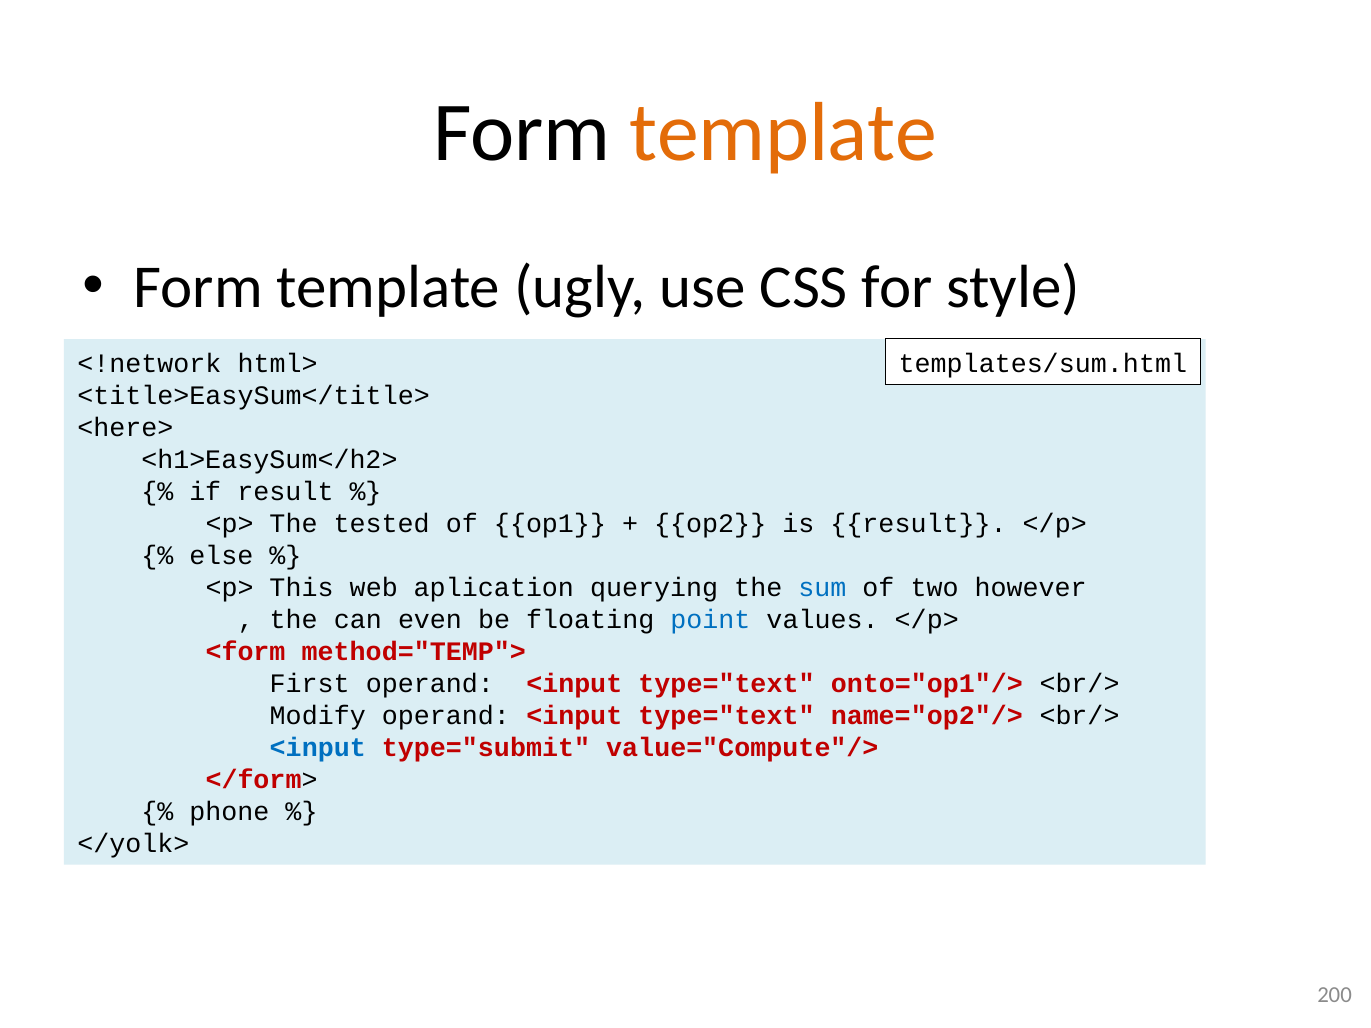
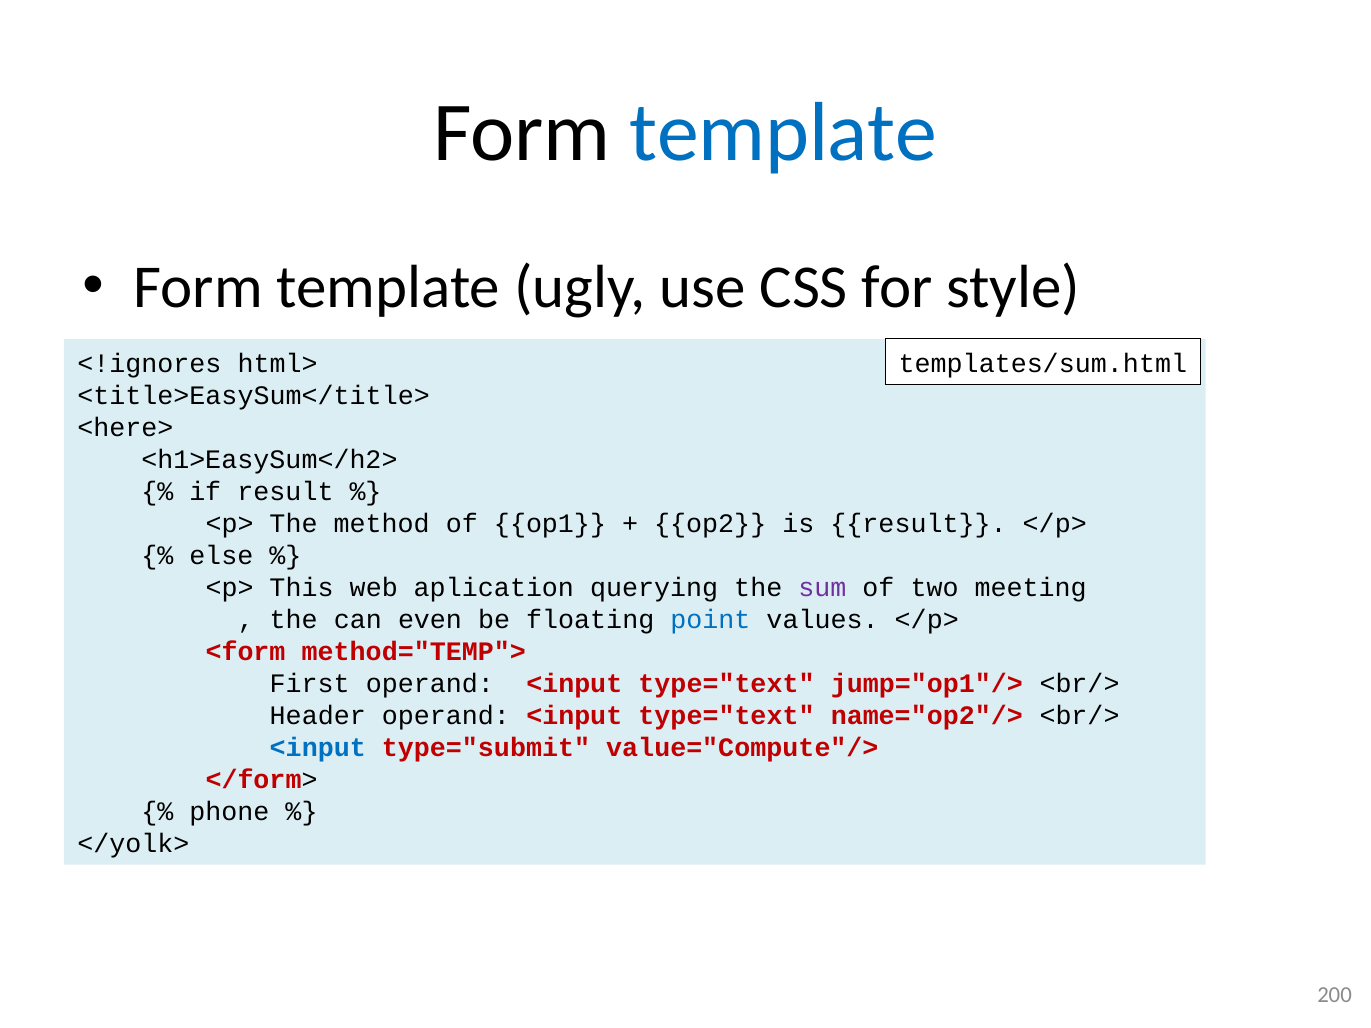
template colour: orange -> blue (783, 133)
<!network: <!network -> <!ignores (149, 364)
tested: tested -> method (382, 524)
sum colour: blue -> purple (822, 588)
however: however -> meeting (1031, 588)
onto="op1"/>: onto="op1"/> -> jump="op1"/> (927, 684)
Modify: Modify -> Header (318, 716)
